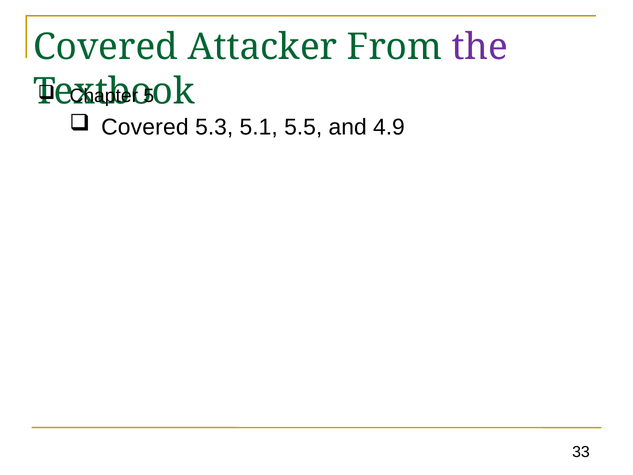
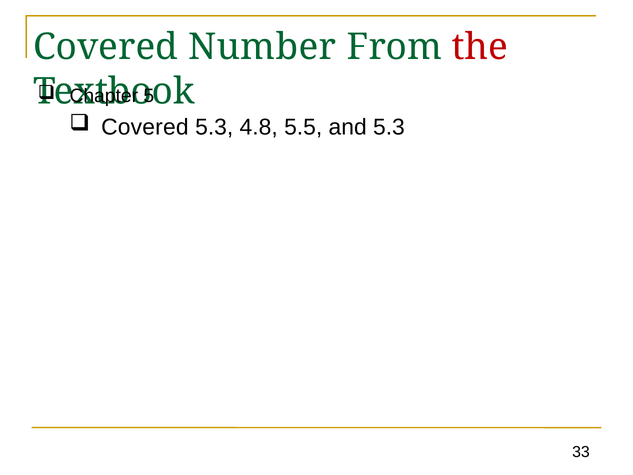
Attacker: Attacker -> Number (262, 47)
the colour: purple -> red (480, 47)
5.1: 5.1 -> 4.8 (259, 127)
and 4.9: 4.9 -> 5.3 (389, 127)
